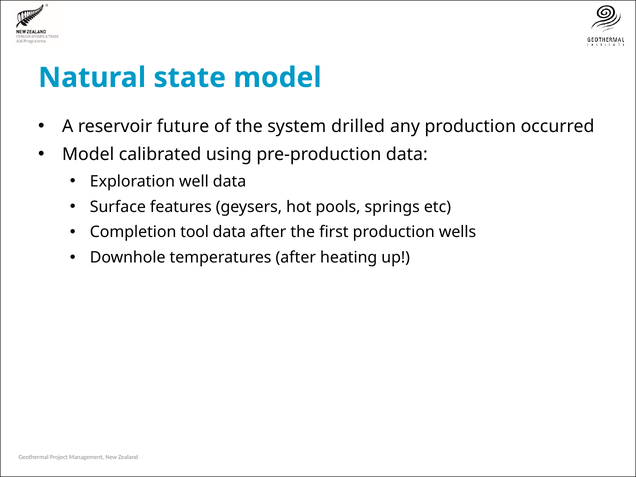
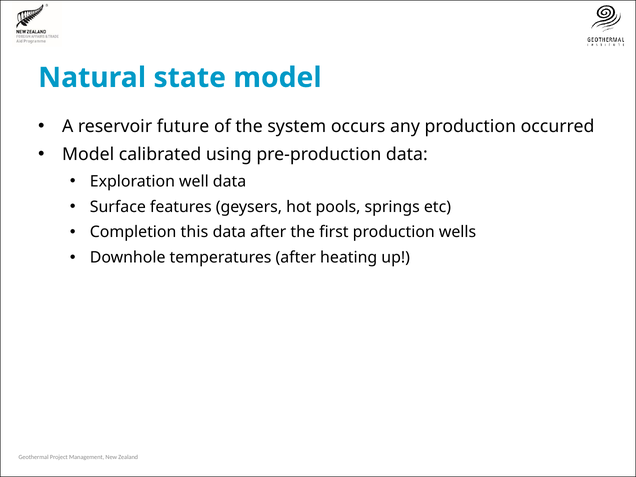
drilled: drilled -> occurs (358, 126)
tool: tool -> this (194, 232)
